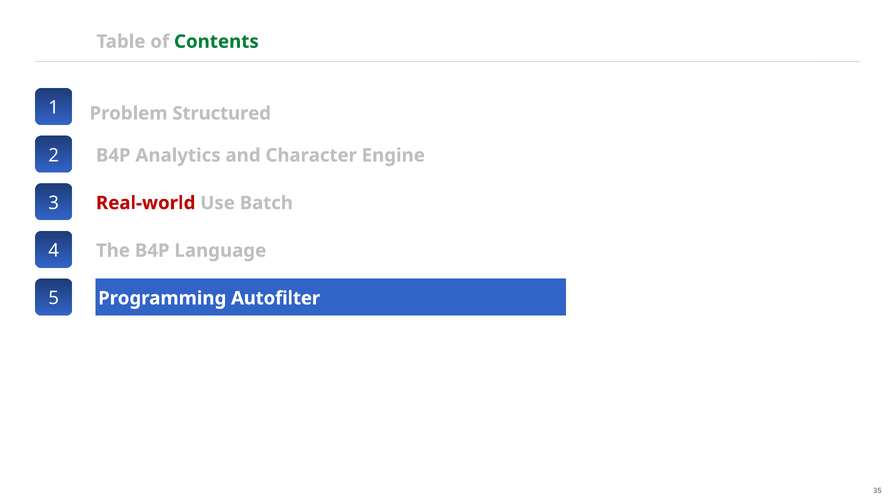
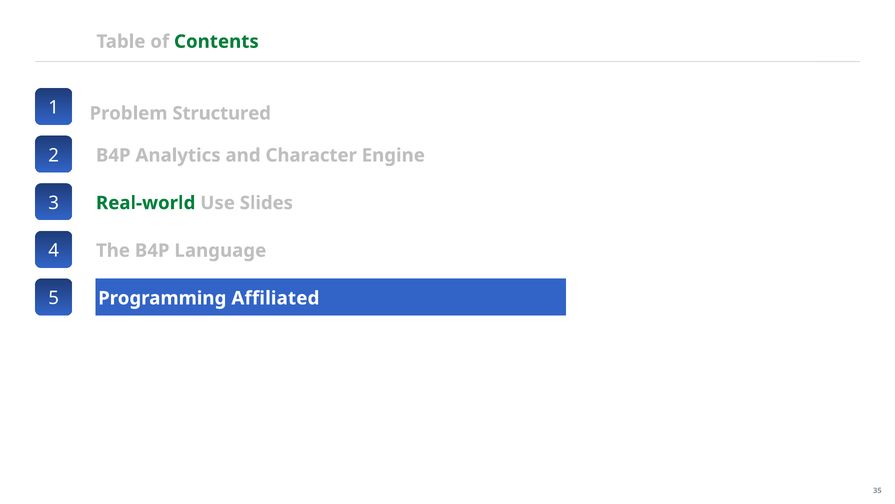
Real-world colour: red -> green (146, 203)
Batch: Batch -> Slides (266, 203)
Autofilter: Autofilter -> Affiliated (275, 298)
